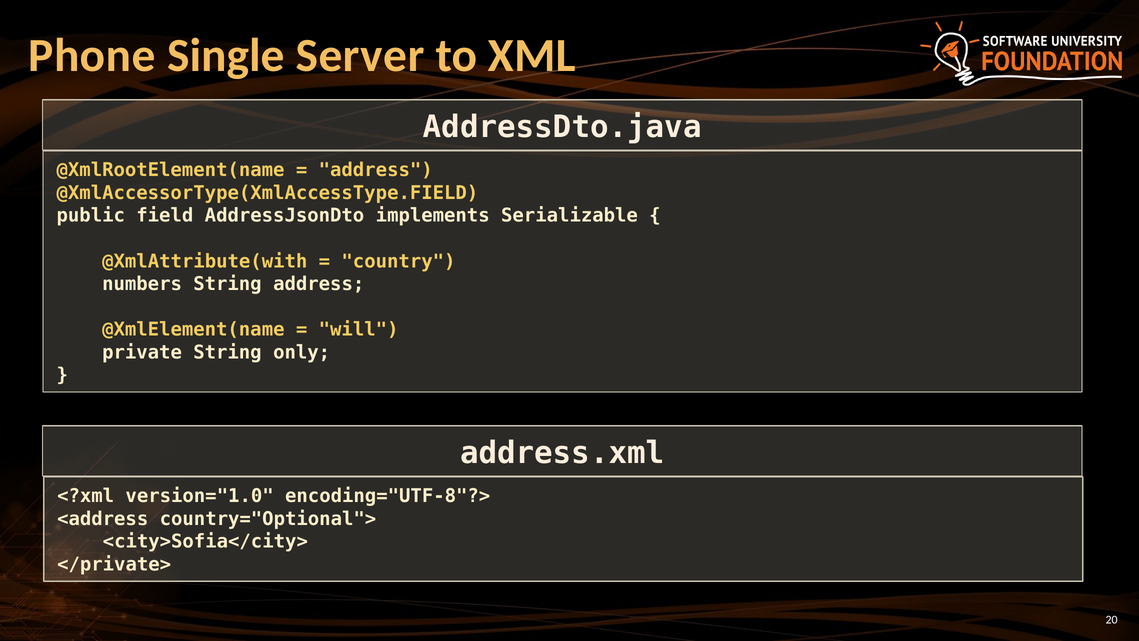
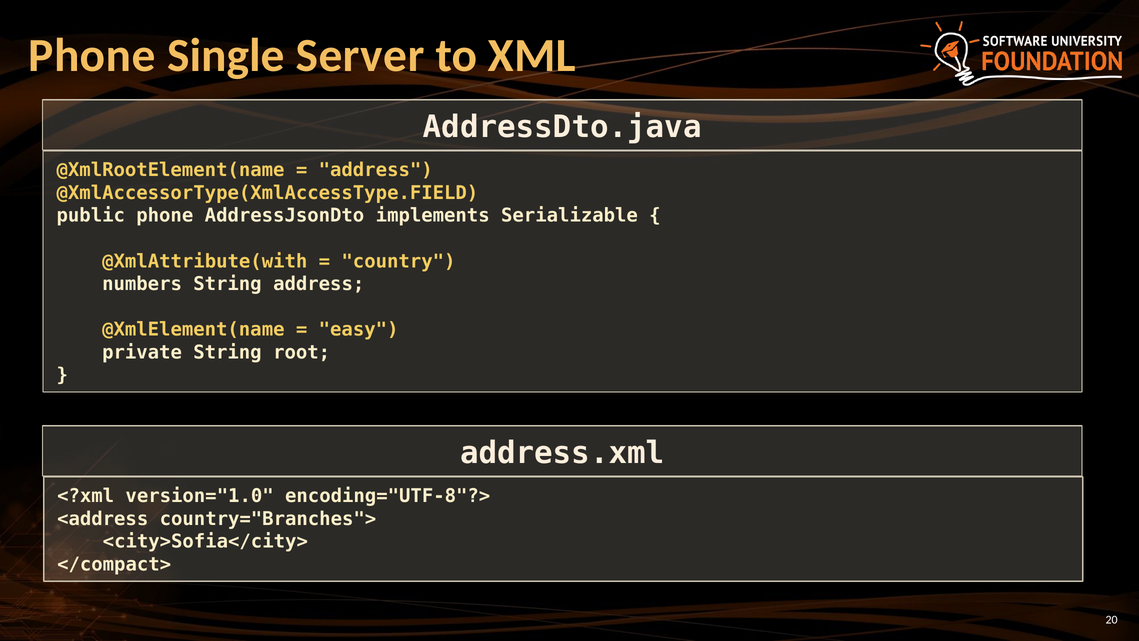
public field: field -> phone (165, 216)
will: will -> easy (359, 330)
only: only -> root (302, 352)
country="Optional">: country="Optional"> -> country="Branches"> (268, 519)
</private>: </private> -> </compact> (114, 564)
